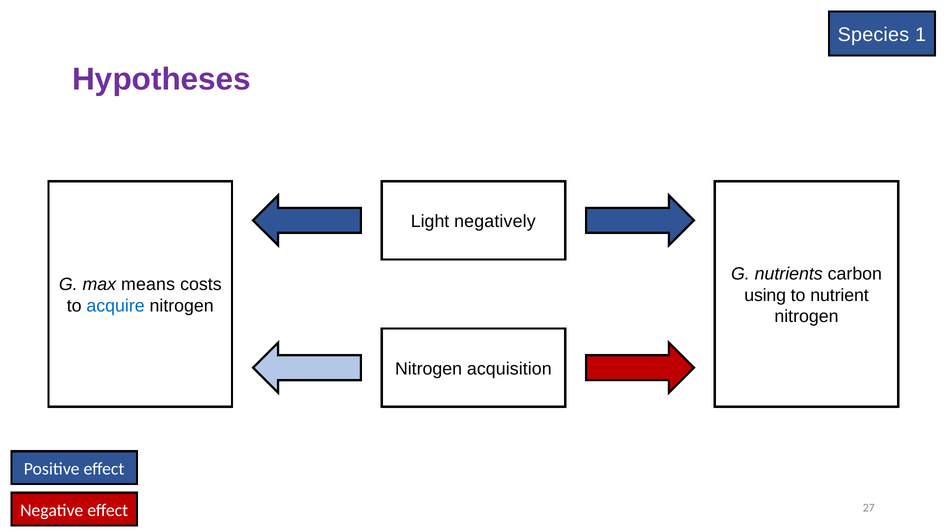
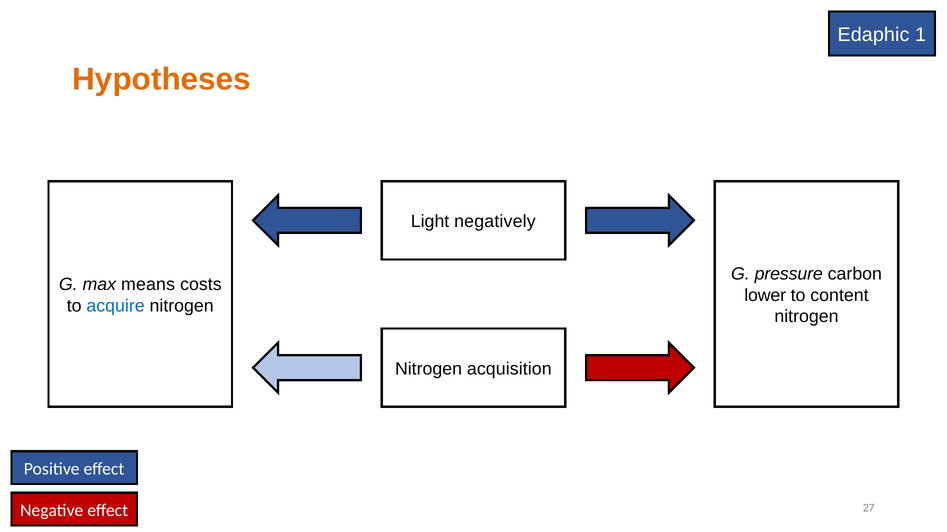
Species: Species -> Edaphic (873, 35)
Hypotheses colour: purple -> orange (162, 80)
nutrients: nutrients -> pressure (789, 274)
using: using -> lower (765, 296)
nutrient: nutrient -> content (839, 296)
